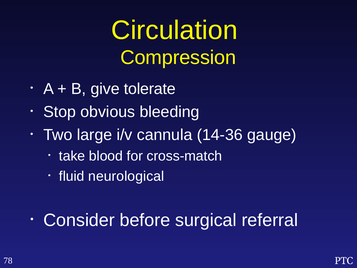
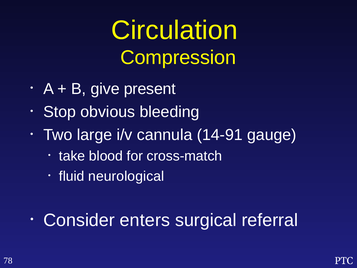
tolerate: tolerate -> present (150, 89)
14-36: 14-36 -> 14-91 (220, 135)
before: before -> enters (145, 220)
